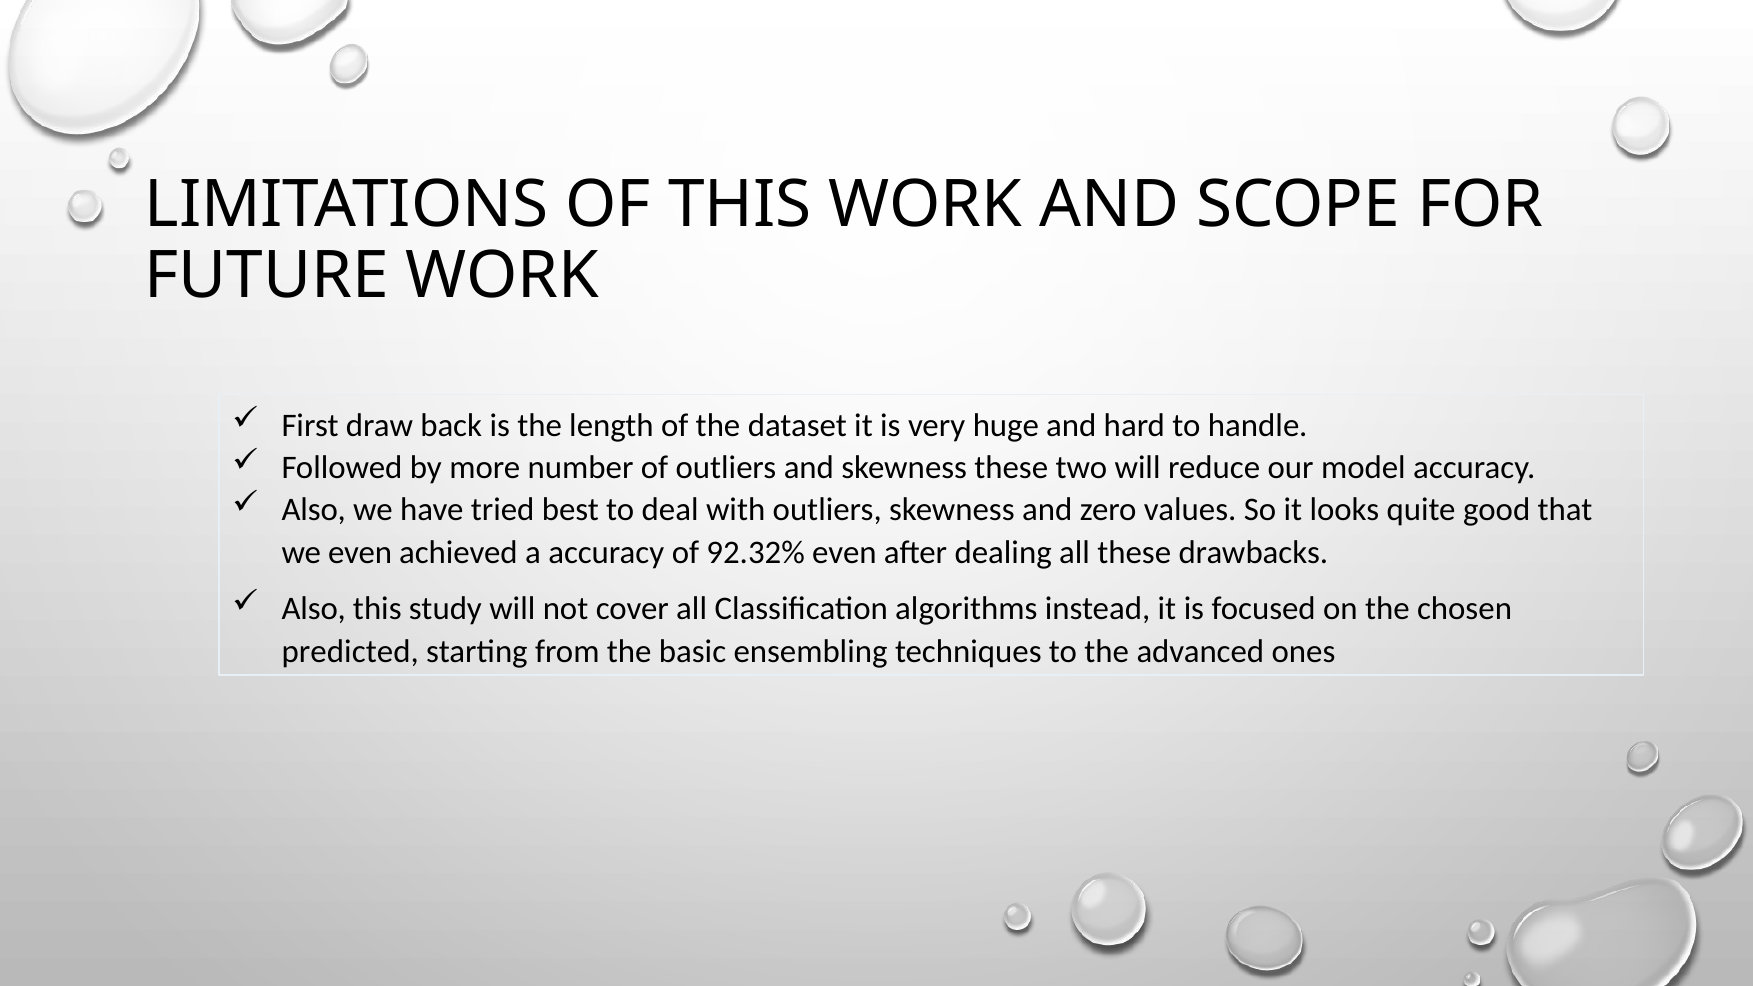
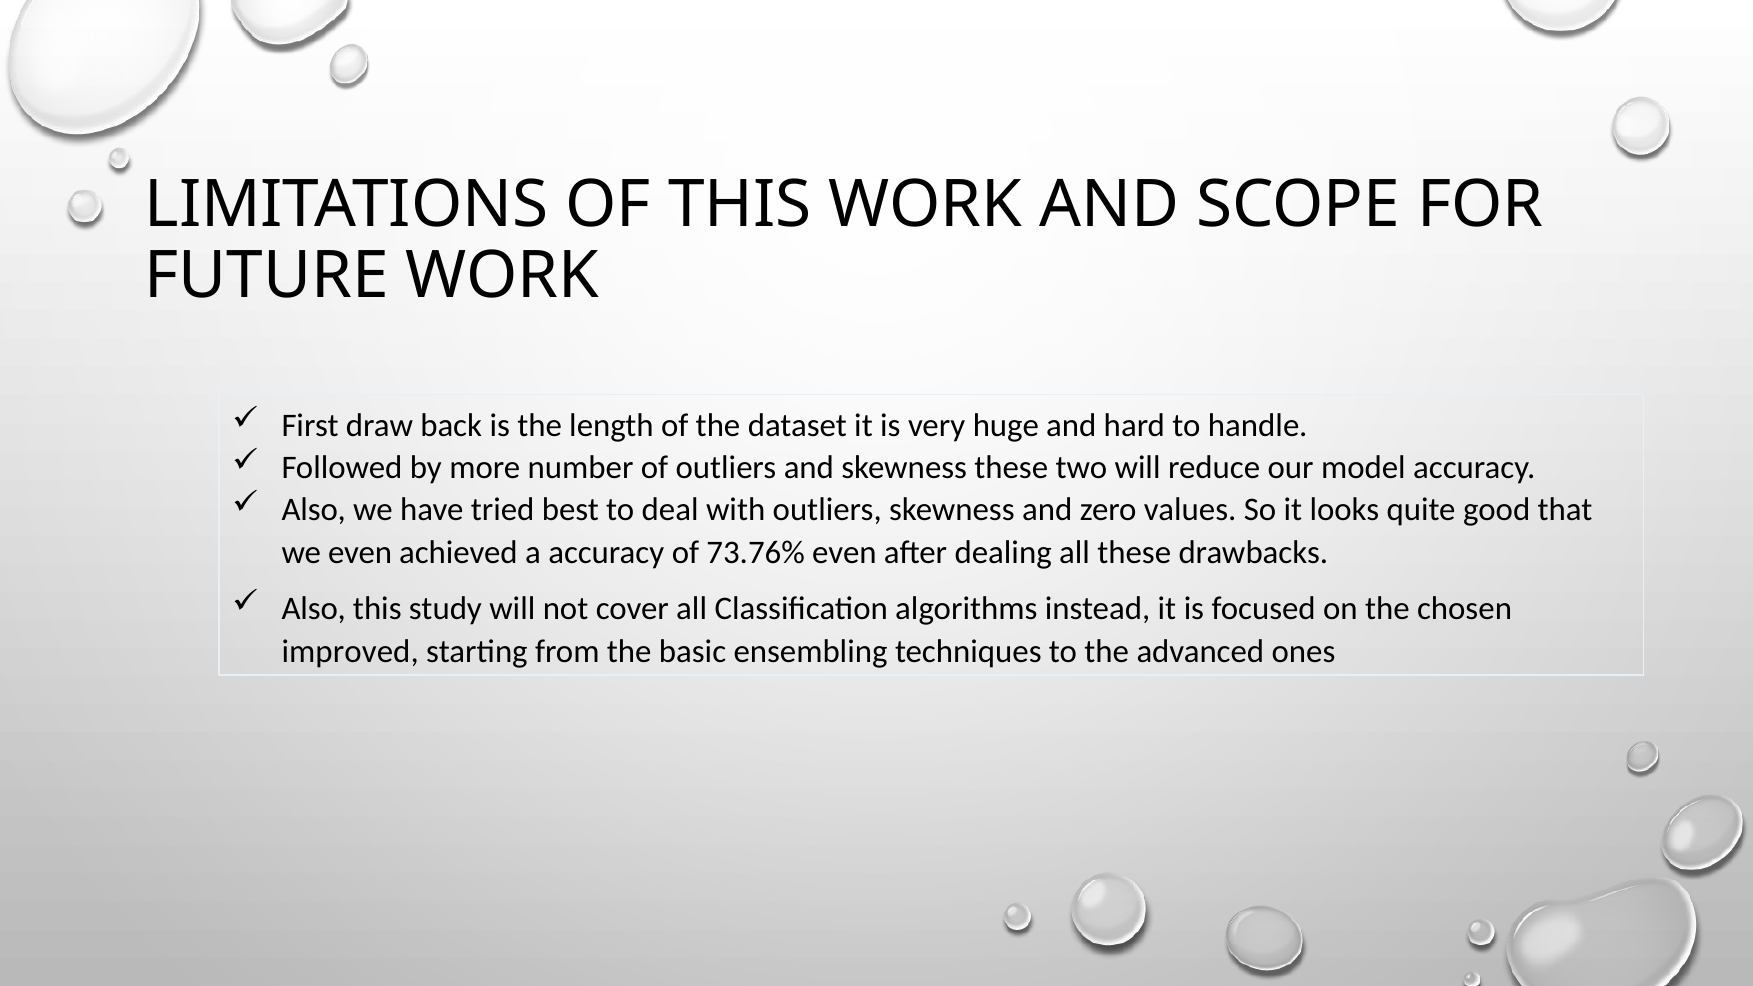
92.32%: 92.32% -> 73.76% (756, 552)
predicted: predicted -> improved (350, 651)
